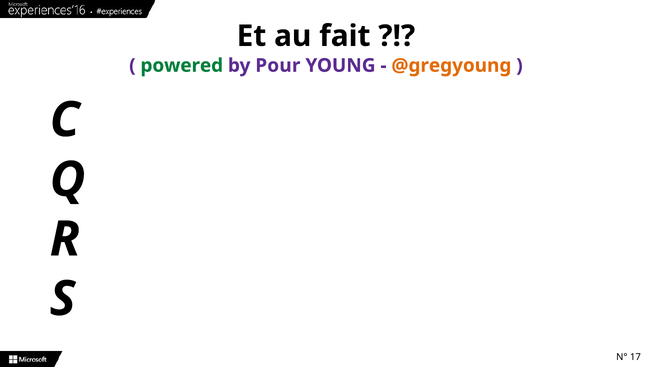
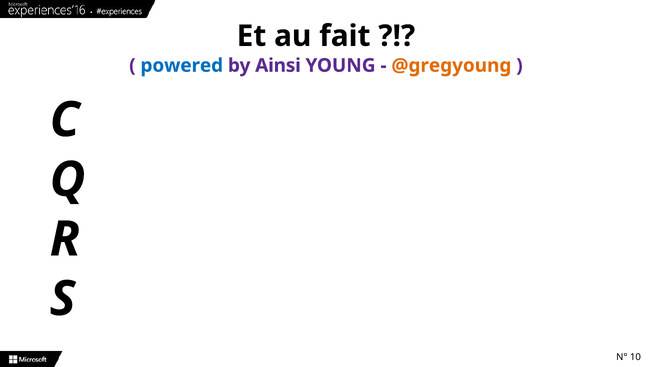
powered colour: green -> blue (182, 65)
Pour: Pour -> Ainsi (278, 65)
17: 17 -> 10 (635, 357)
